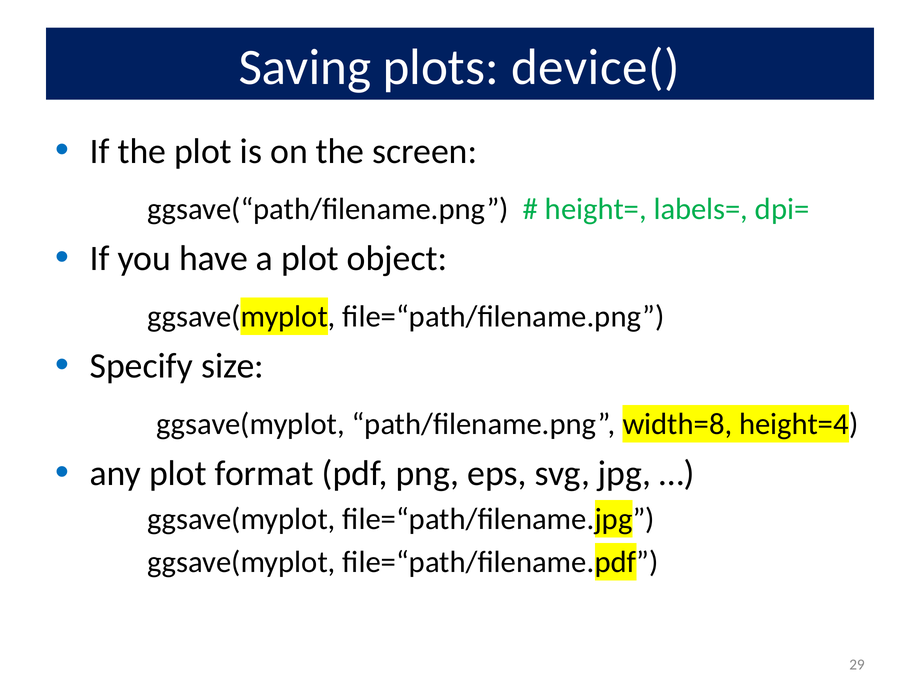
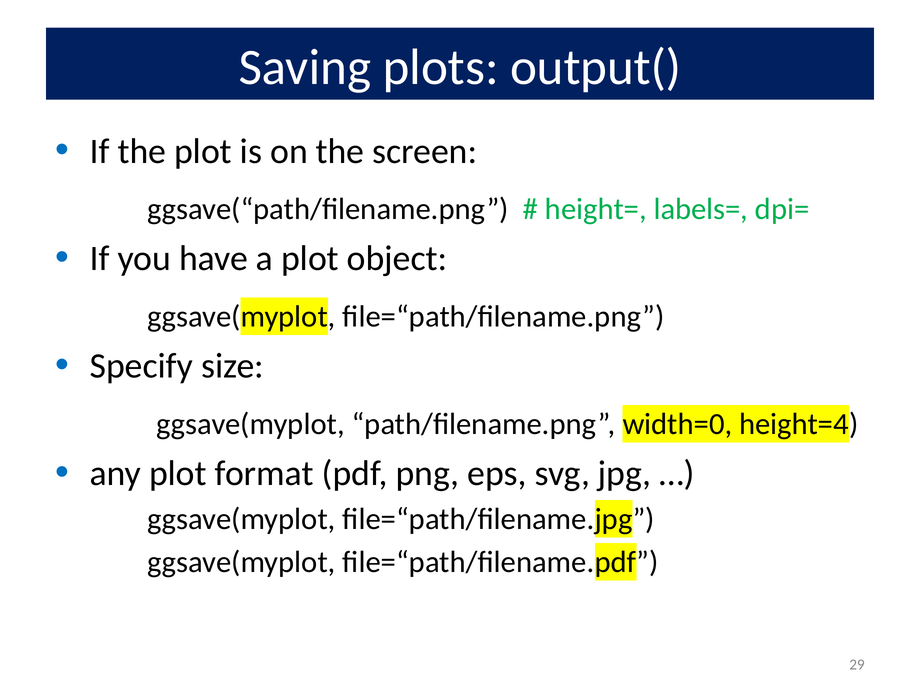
device(: device( -> output( (596, 67)
width=8: width=8 -> width=0 (677, 424)
